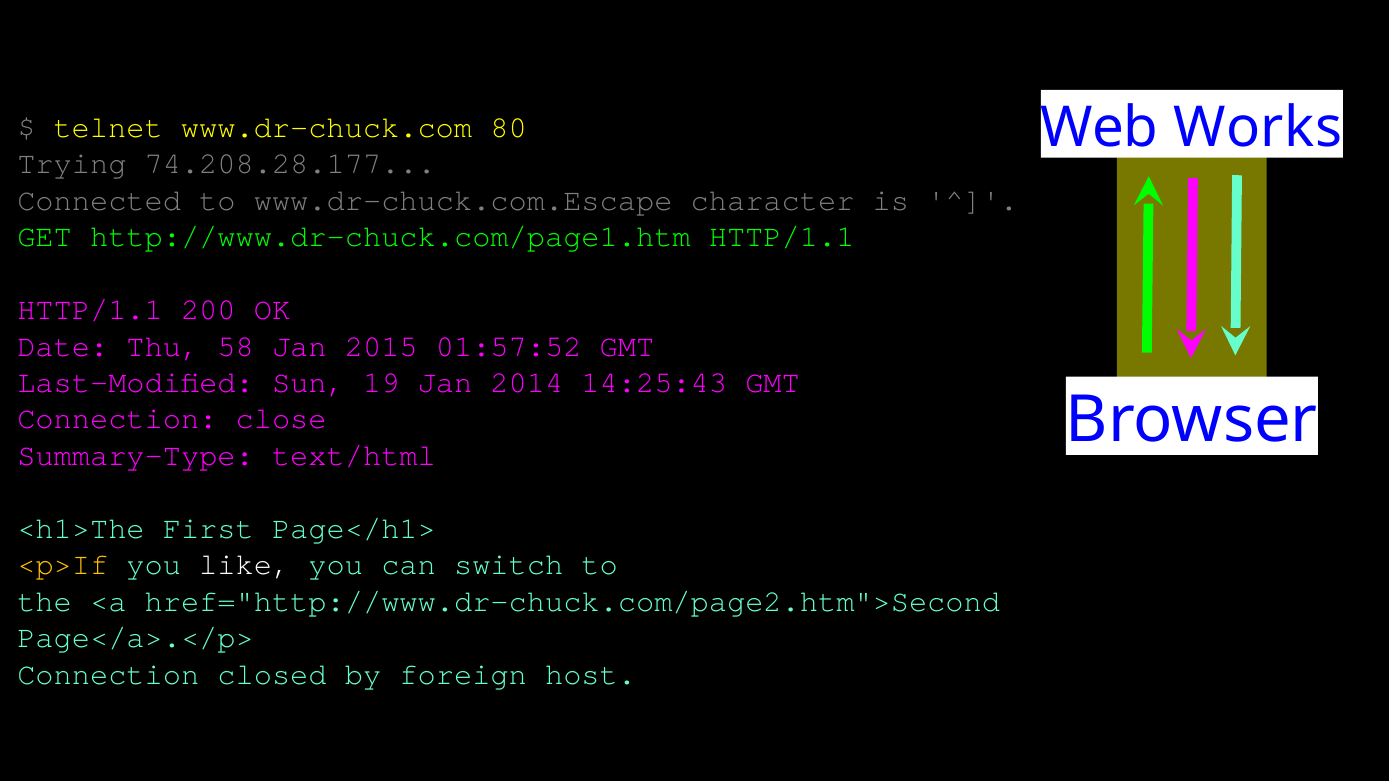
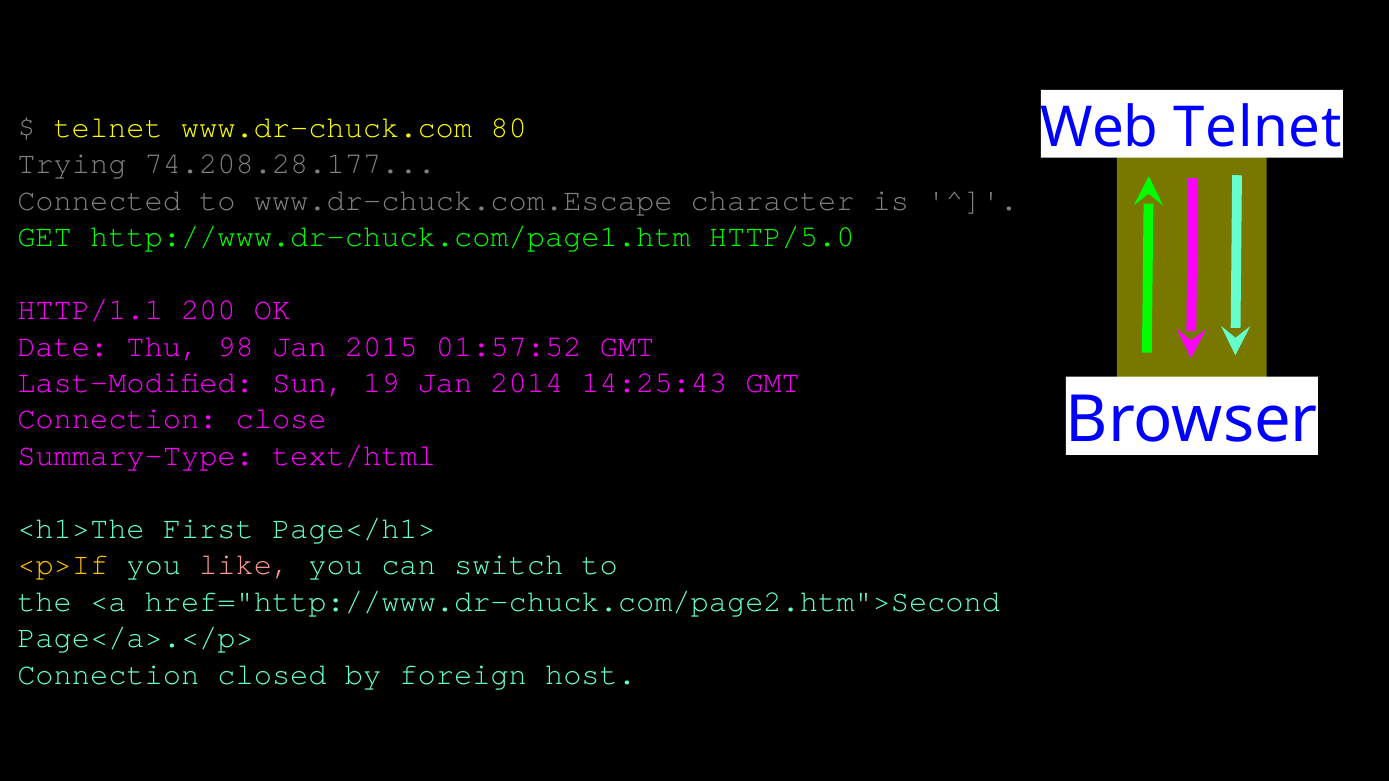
Web Works: Works -> Telnet (1258, 128)
http://www.dr-chuck.com/page1.htm HTTP/1.1: HTTP/1.1 -> HTTP/5.0 (782, 237)
58: 58 -> 98 (236, 346)
like colour: white -> pink (245, 565)
